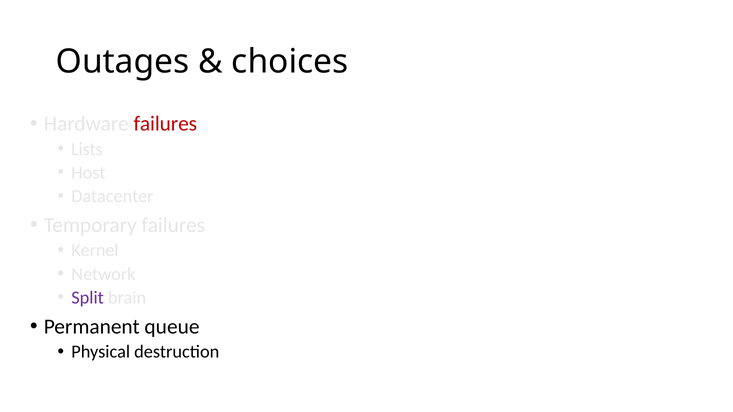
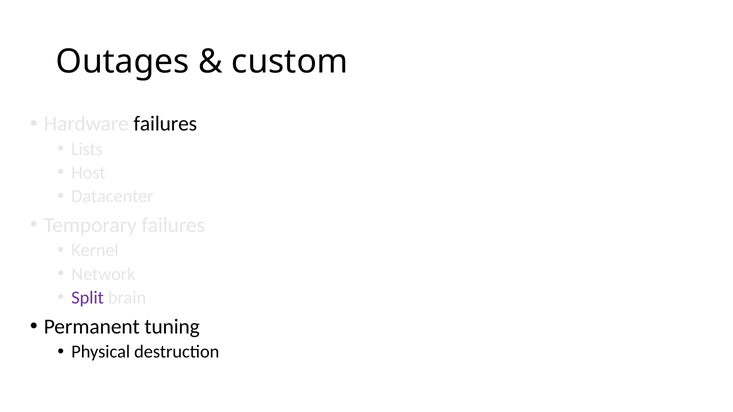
choices: choices -> custom (290, 62)
failures colour: red -> black (165, 124)
queue: queue -> tuning (172, 327)
